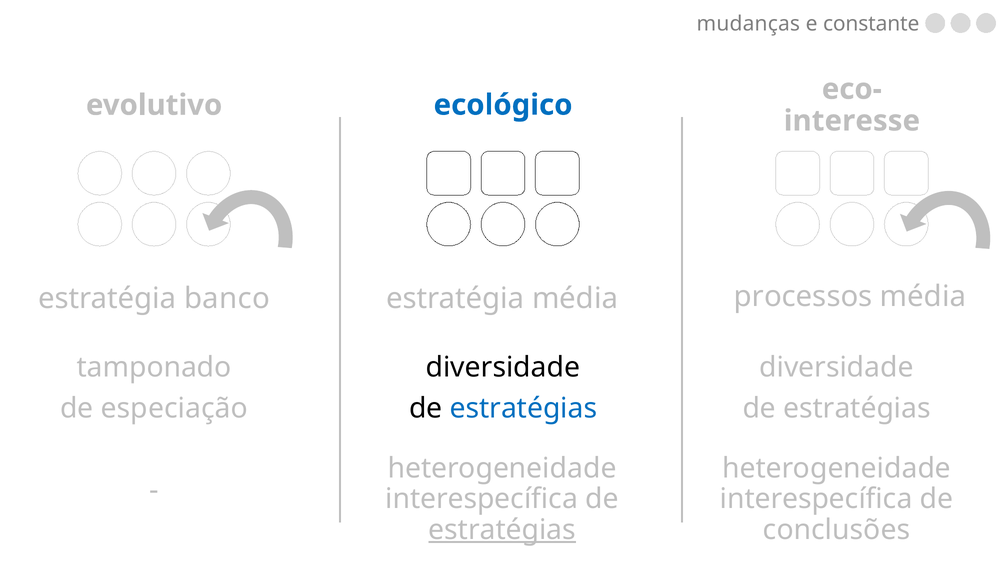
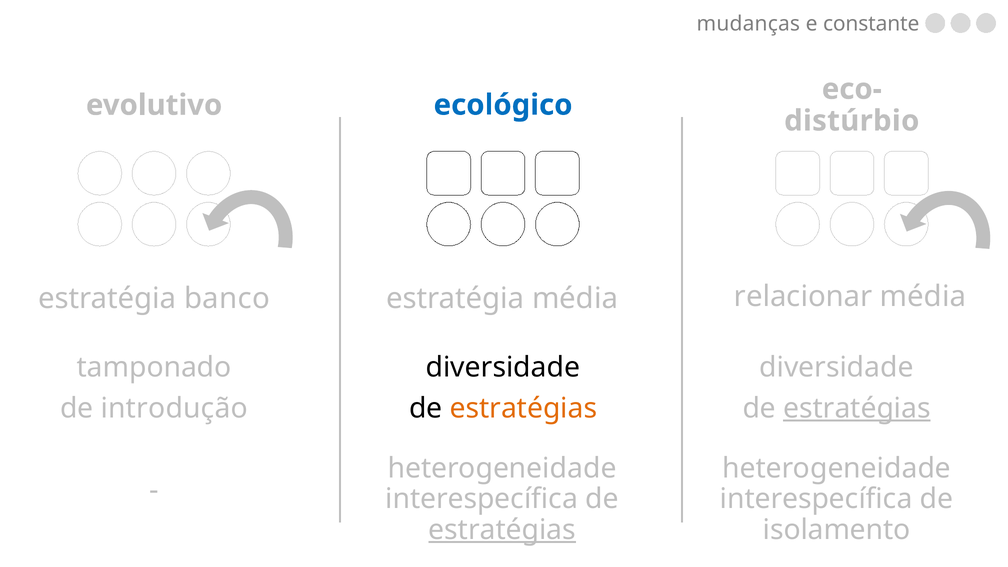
interesse: interesse -> distúrbio (852, 121)
processos: processos -> relacionar (803, 297)
especiação: especiação -> introdução (174, 408)
estratégias colour: blue -> orange (523, 408)
estratégias underline: none -> present (857, 408)
conclusões: conclusões -> isolamento (837, 530)
